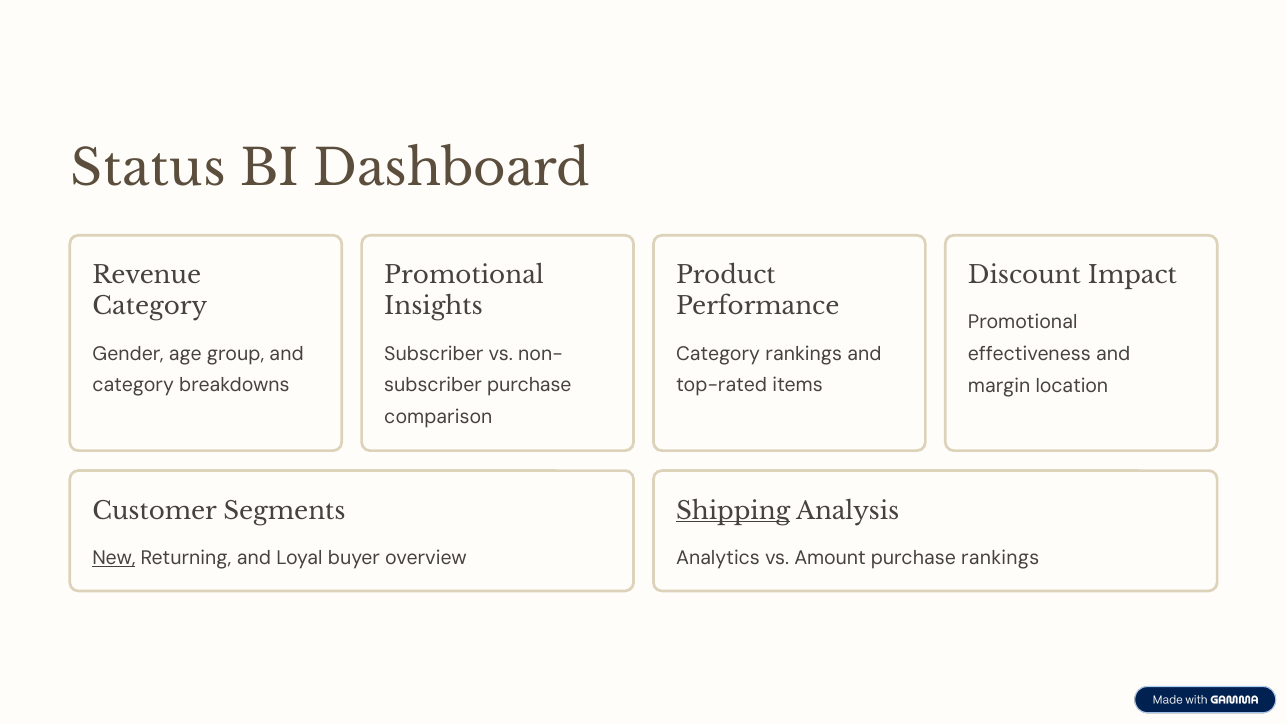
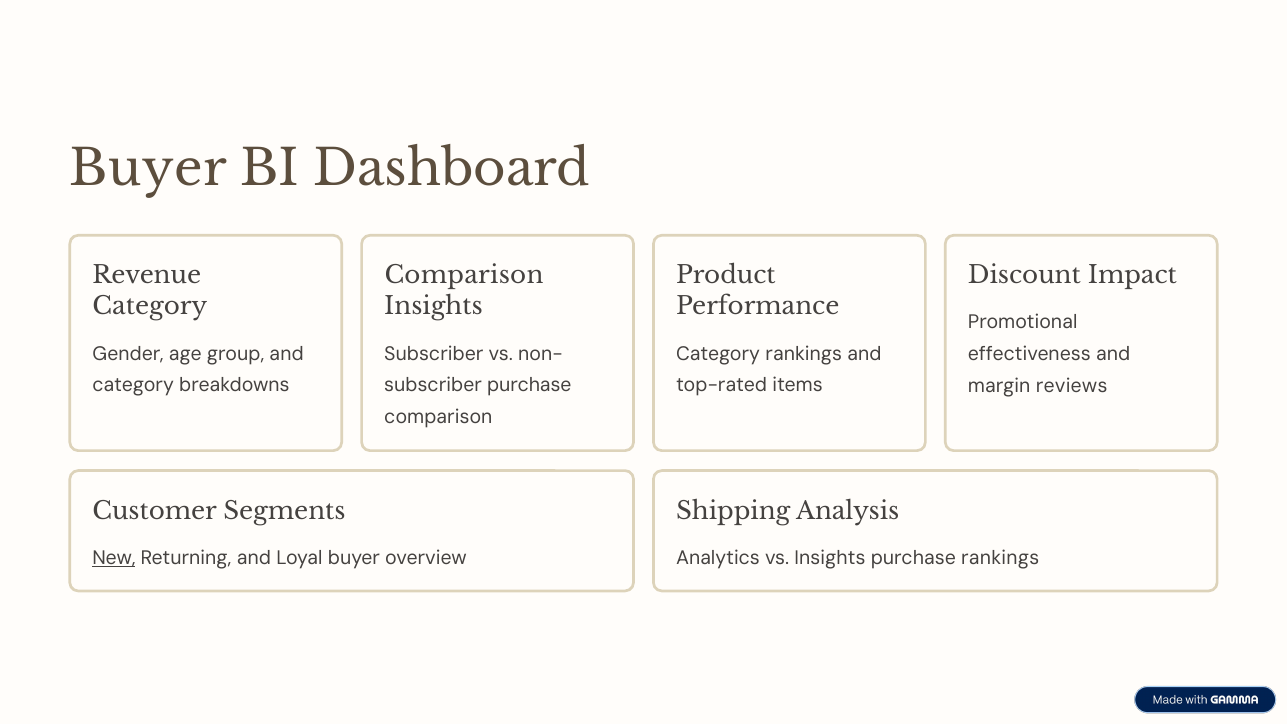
Status: Status -> Buyer (149, 169)
Promotional: Promotional -> Comparison (464, 276)
location: location -> reviews (1072, 386)
Shipping underline: present -> none (733, 511)
vs Amount: Amount -> Insights (830, 558)
